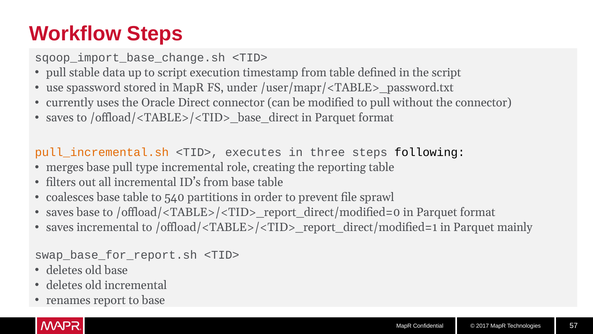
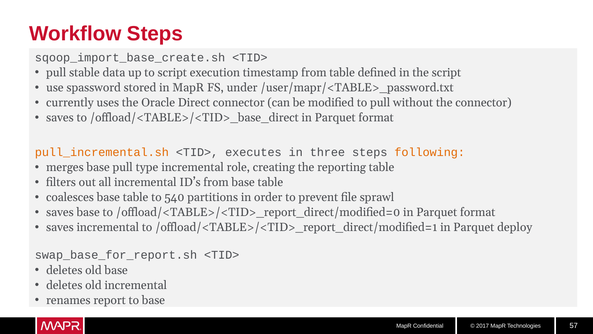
sqoop_import_base_change.sh: sqoop_import_base_change.sh -> sqoop_import_base_create.sh (130, 57)
following colour: black -> orange (430, 152)
mainly: mainly -> deploy (515, 227)
